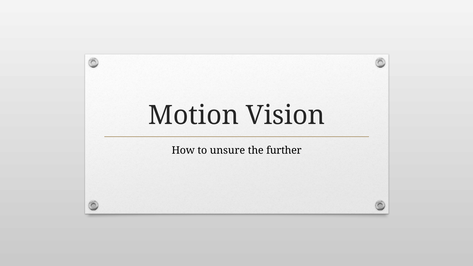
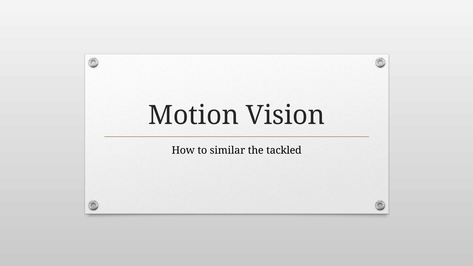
unsure: unsure -> similar (227, 151)
further: further -> tackled (284, 151)
